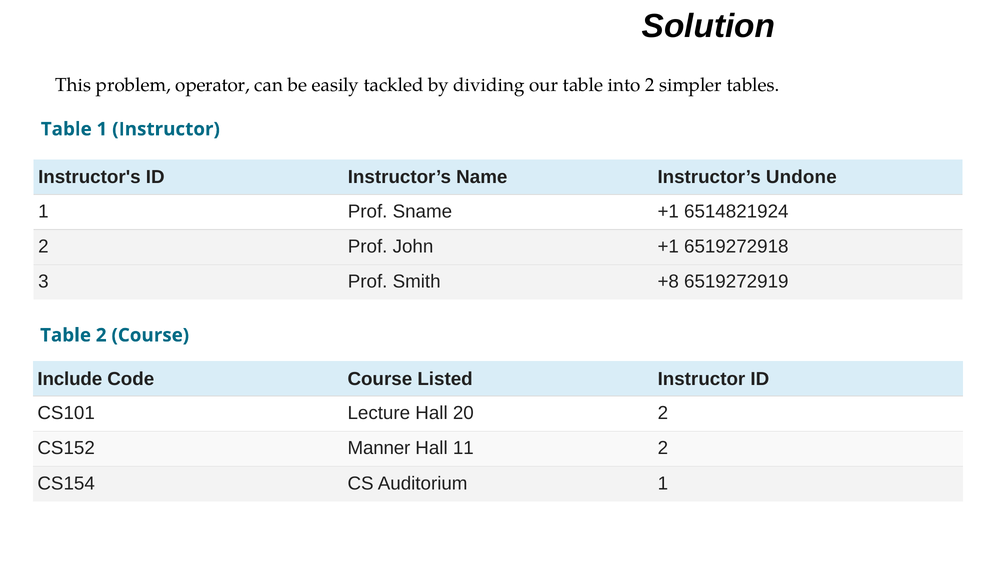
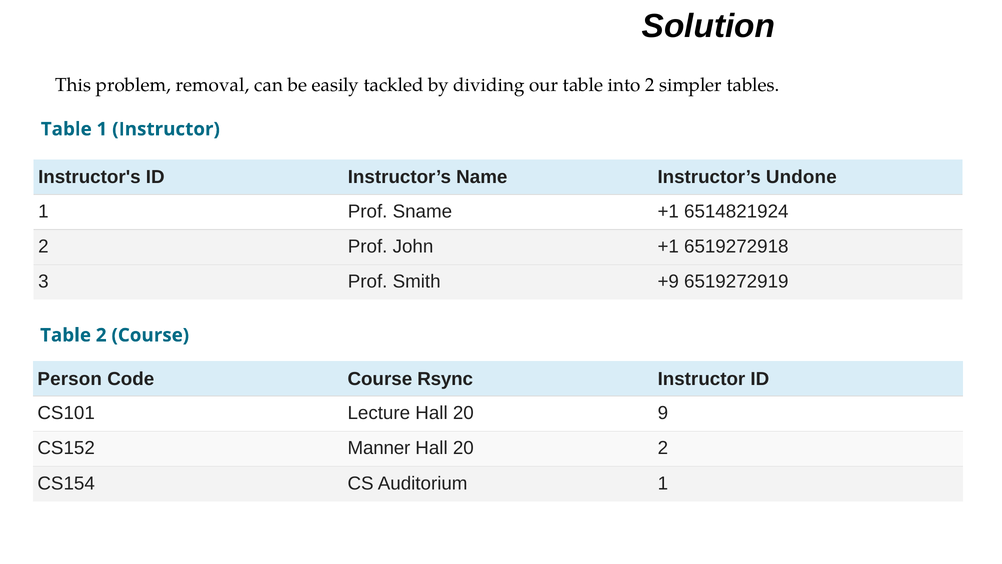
operator: operator -> removal (213, 85)
+8: +8 -> +9 (668, 282)
Include: Include -> Person (70, 379)
Listed: Listed -> Rsync (445, 379)
20 2: 2 -> 9 (663, 413)
11: 11 -> 20 (463, 448)
